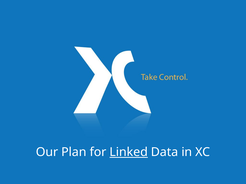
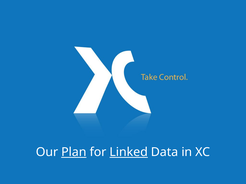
Plan underline: none -> present (74, 152)
